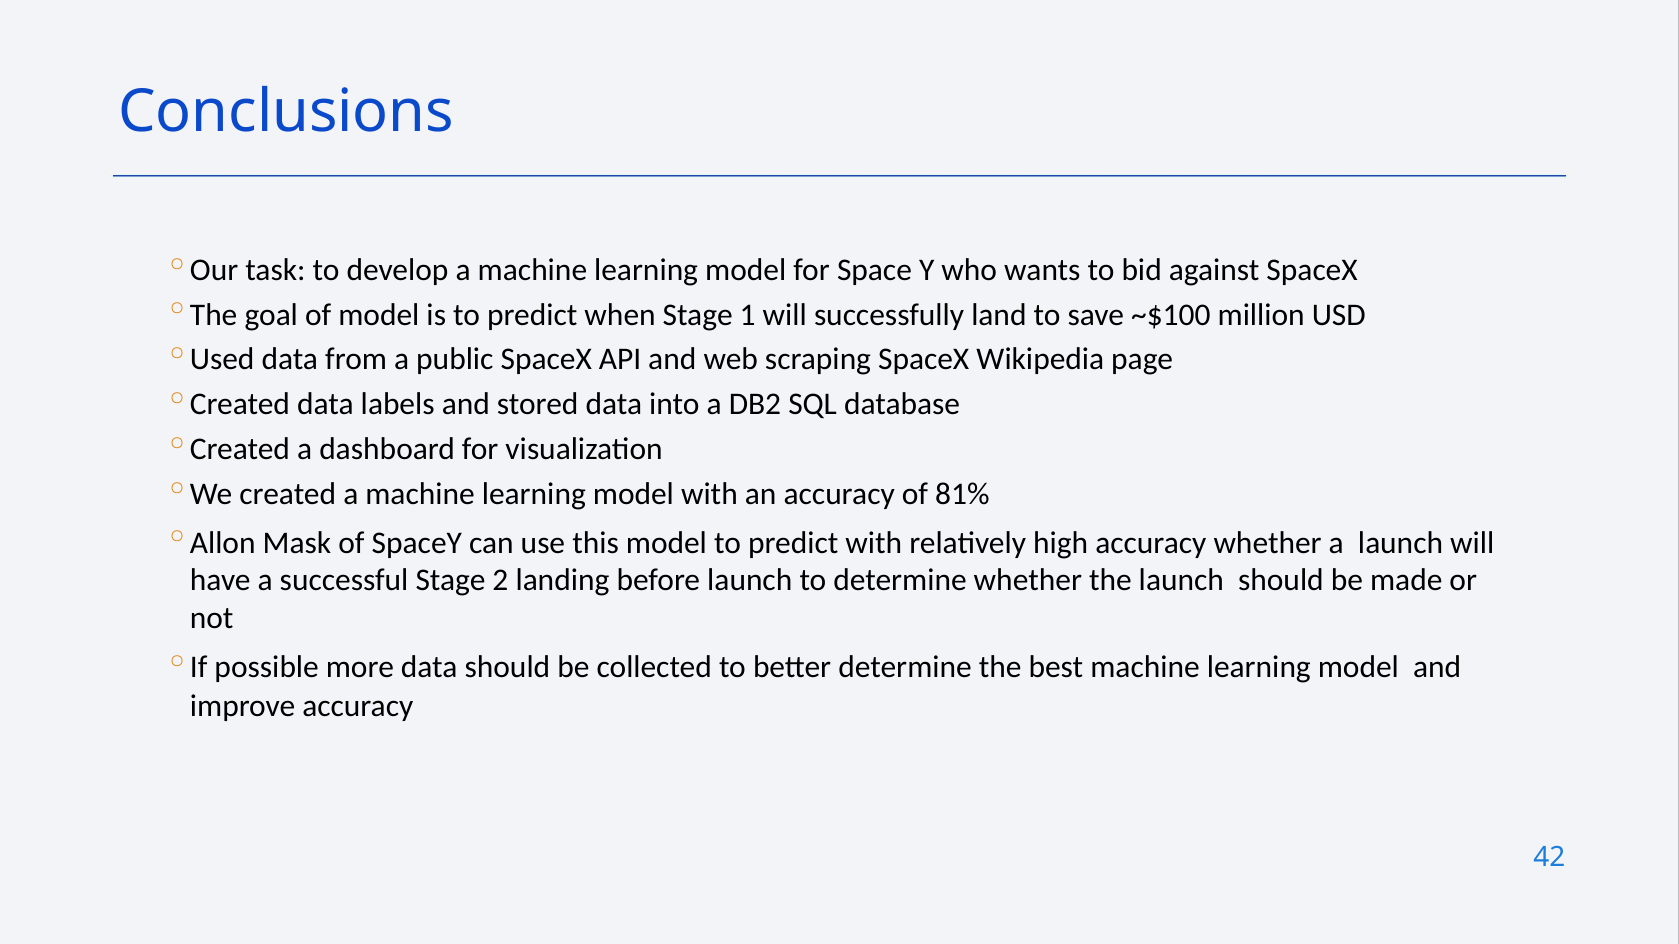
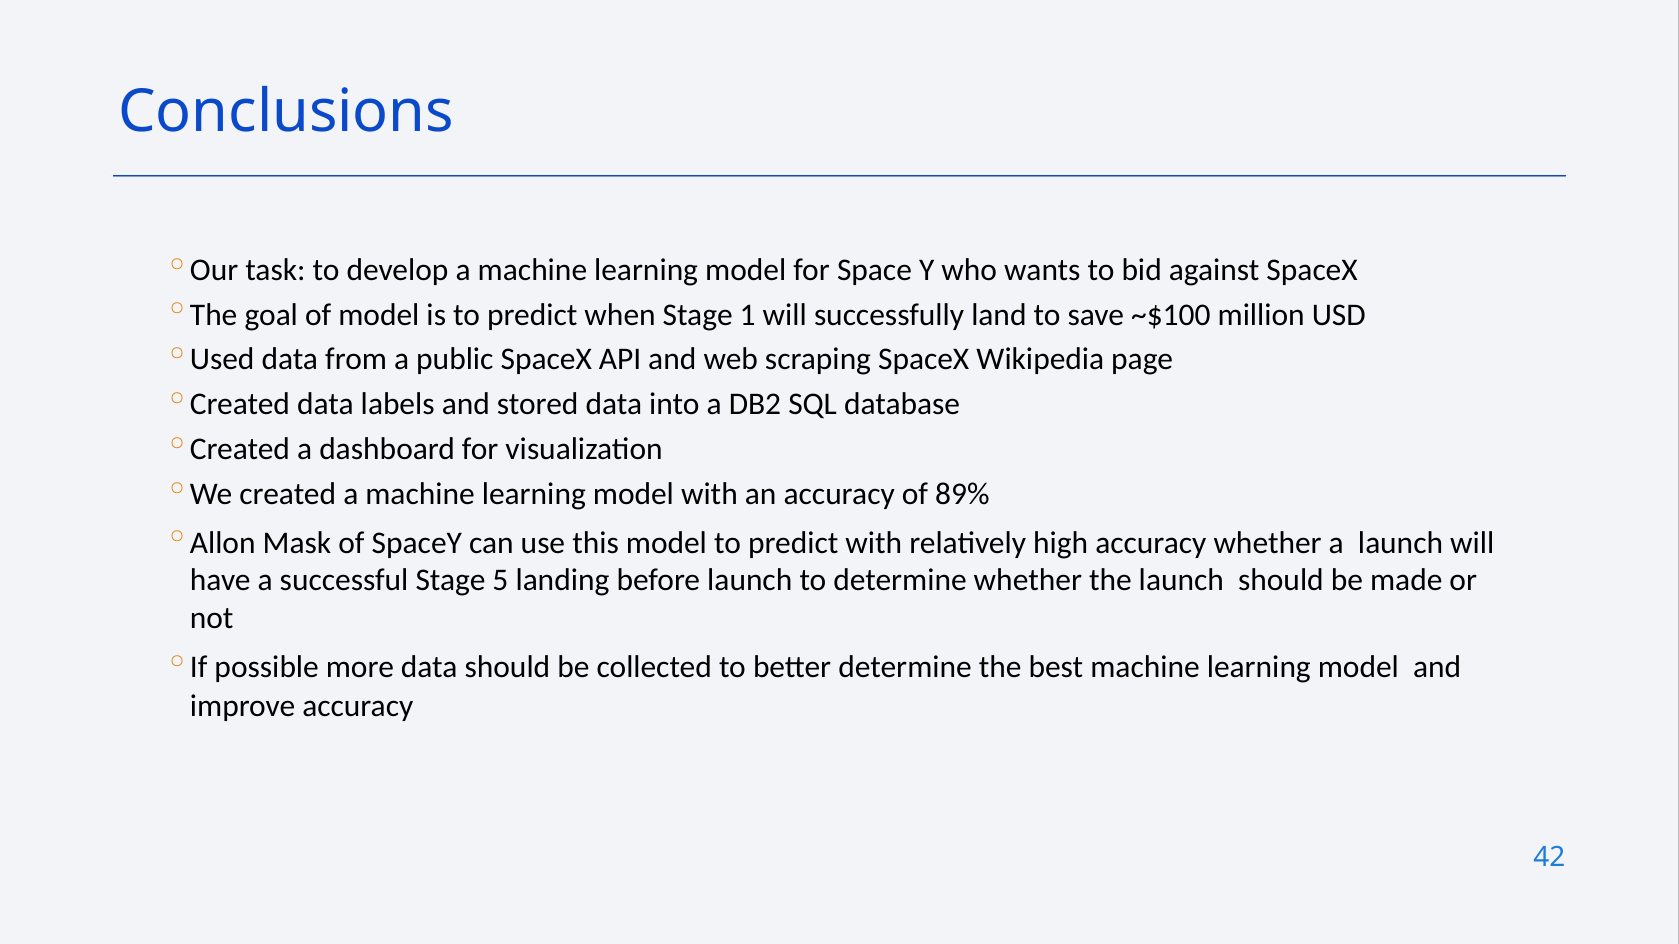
81%: 81% -> 89% (962, 494)
2: 2 -> 5 (500, 581)
